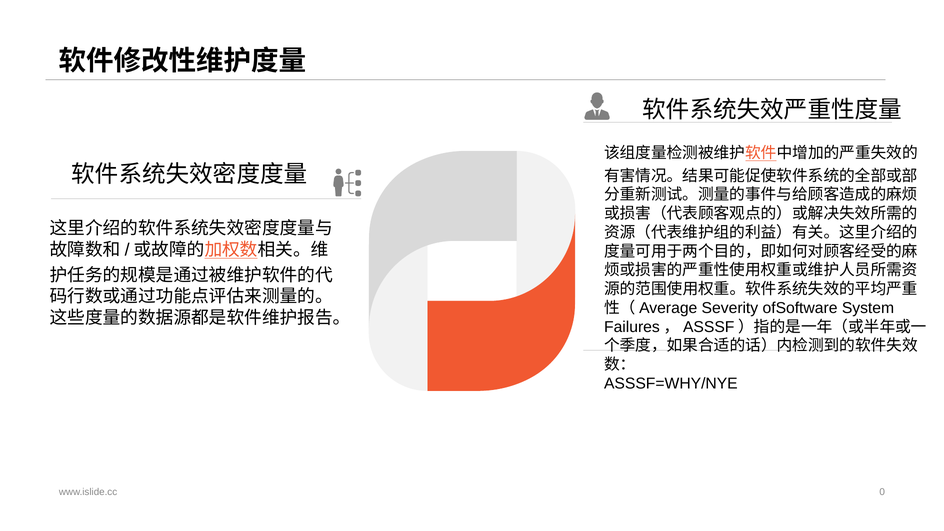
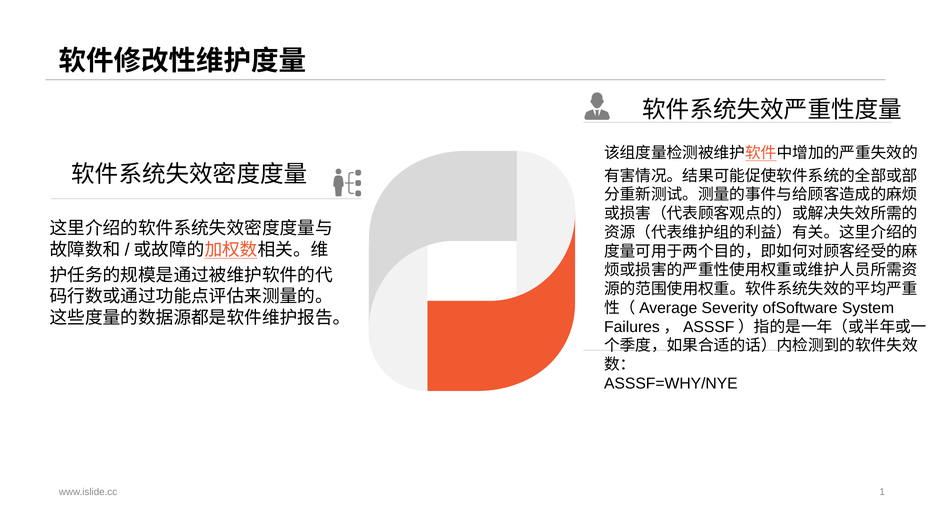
0: 0 -> 1 (882, 492)
